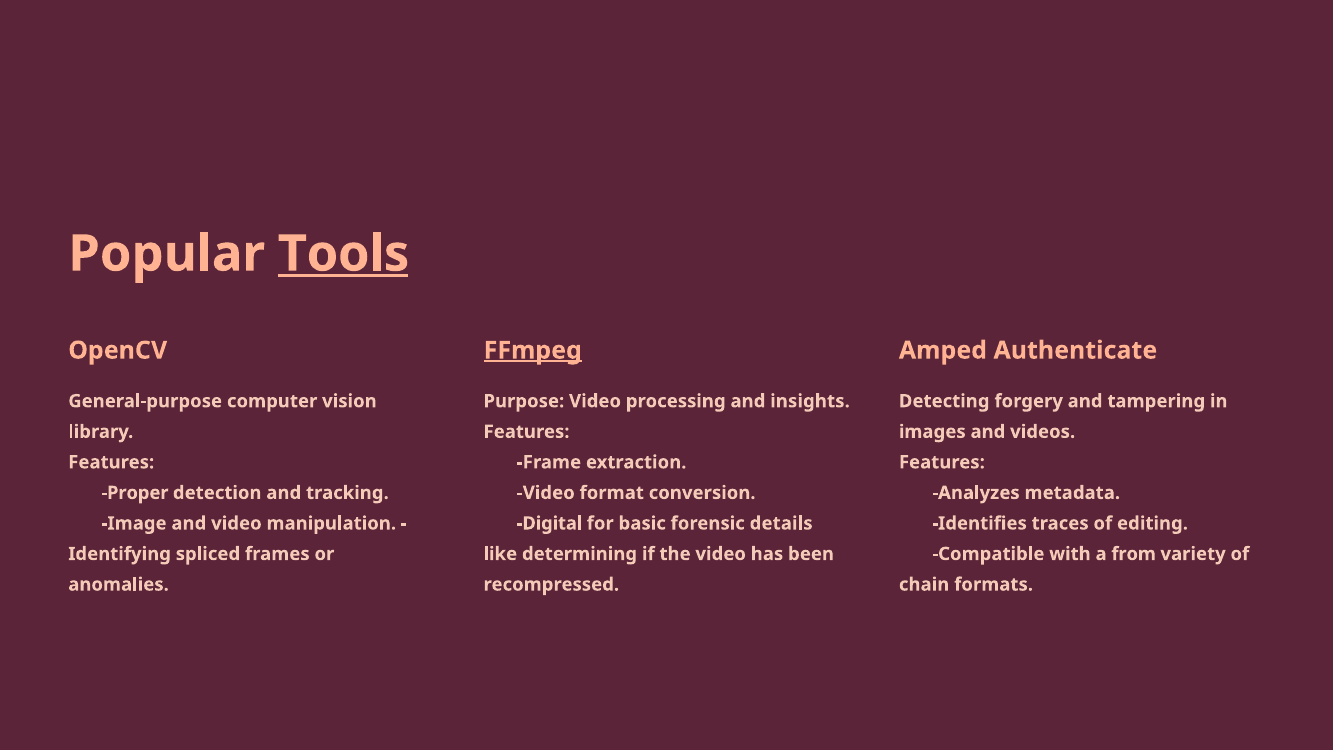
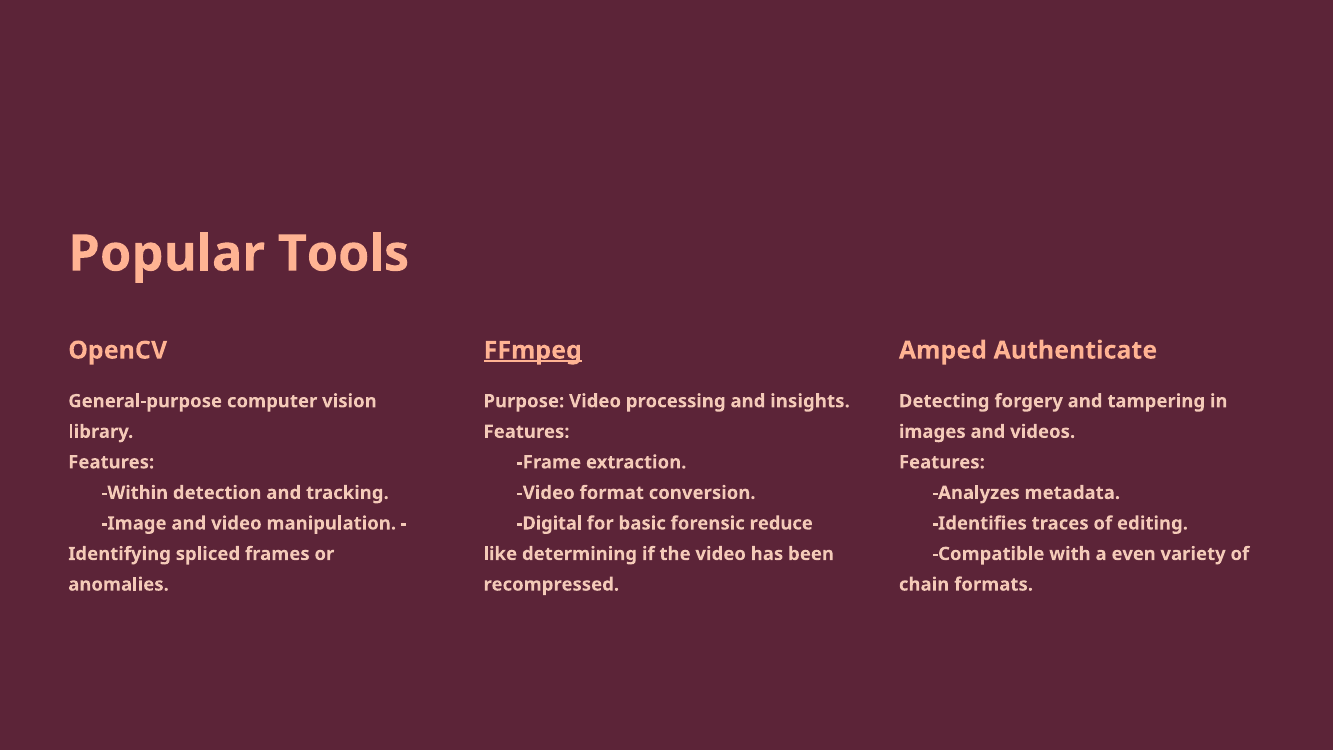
Tools underline: present -> none (344, 254)
Proper: Proper -> Within (135, 493)
details: details -> reduce (781, 523)
from: from -> even (1134, 554)
